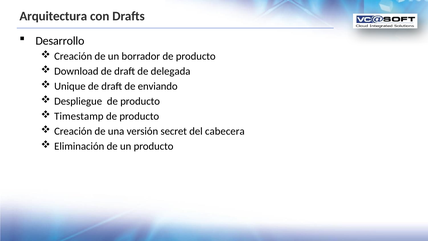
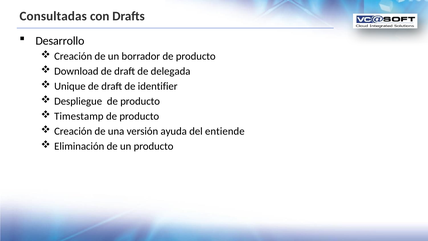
Arquitectura: Arquitectura -> Consultadas (53, 16)
enviando: enviando -> identifier (158, 86)
secret: secret -> ayuda (174, 131)
cabecera: cabecera -> entiende (225, 131)
